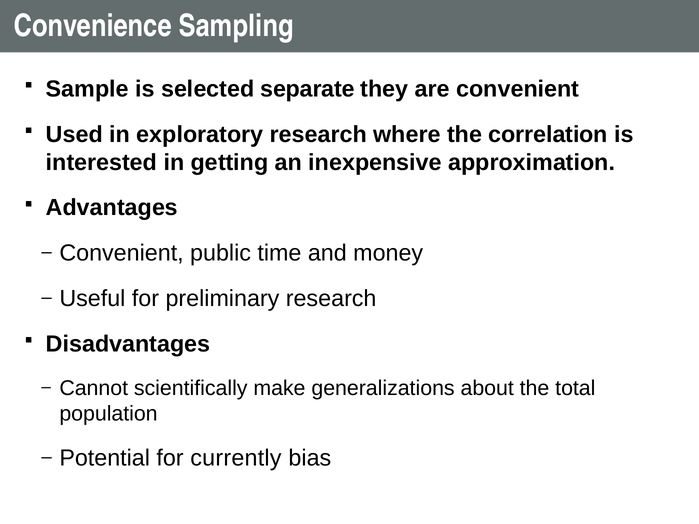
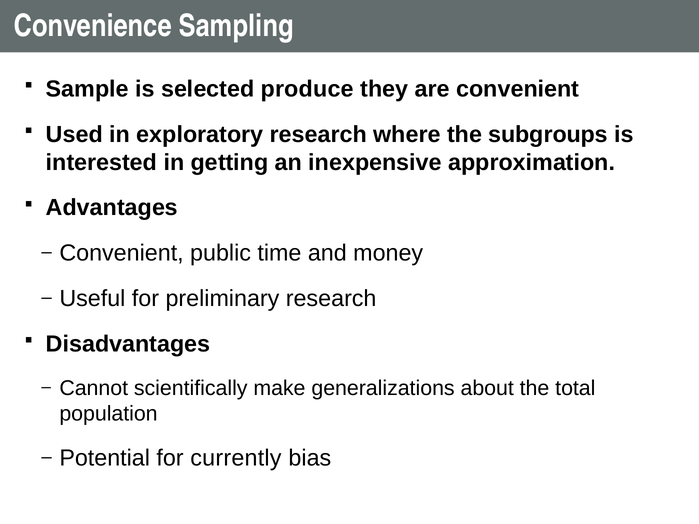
separate: separate -> produce (307, 89)
correlation: correlation -> subgroups (548, 134)
